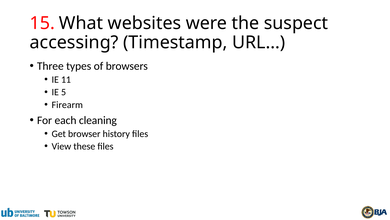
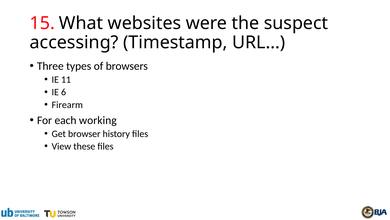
5: 5 -> 6 (64, 92)
cleaning: cleaning -> working (98, 120)
